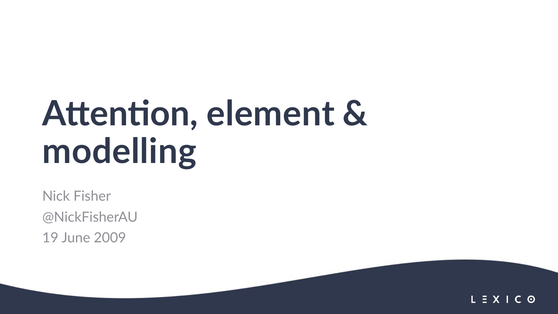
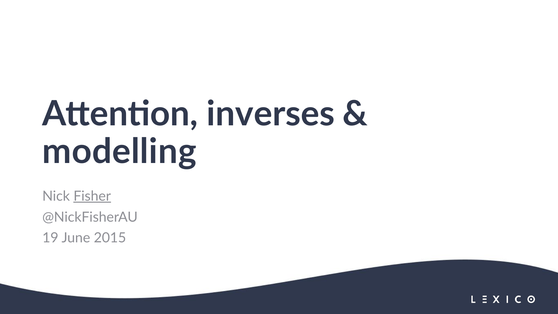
element: element -> inverses (271, 114)
Fisher underline: none -> present (92, 196)
2009: 2009 -> 2015 (110, 238)
